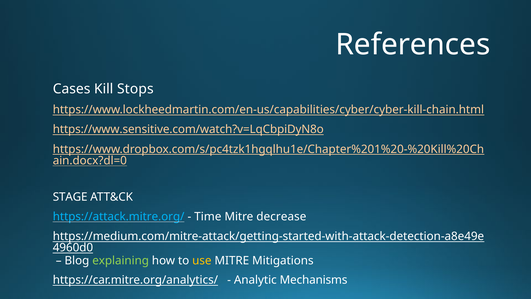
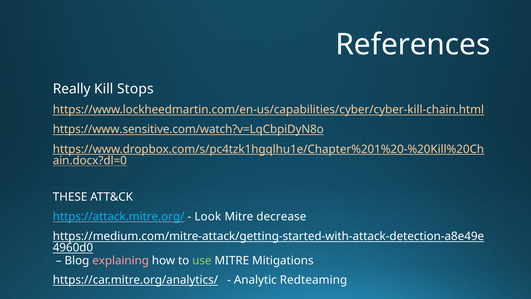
Cases: Cases -> Really (72, 89)
STAGE: STAGE -> THESE (70, 197)
Time: Time -> Look (208, 216)
explaining colour: light green -> pink (121, 260)
use colour: yellow -> light green (202, 260)
Mechanisms: Mechanisms -> Redteaming (313, 280)
